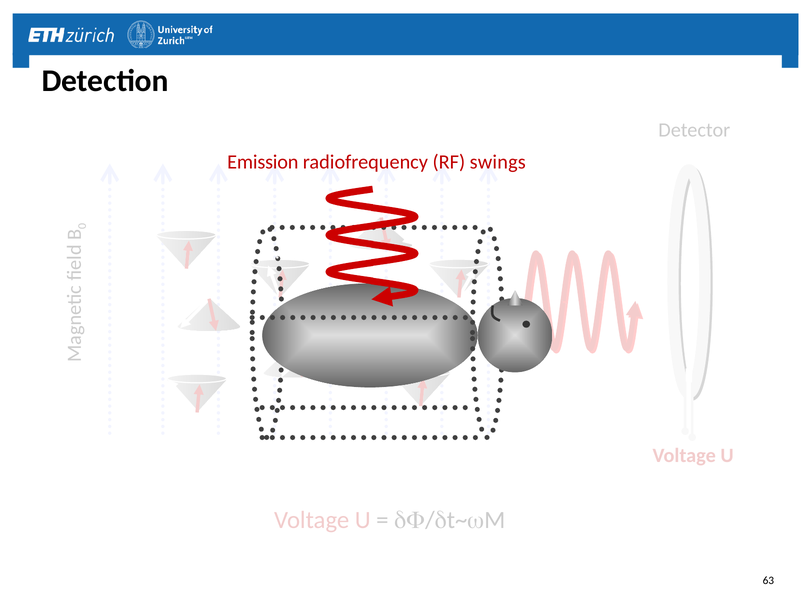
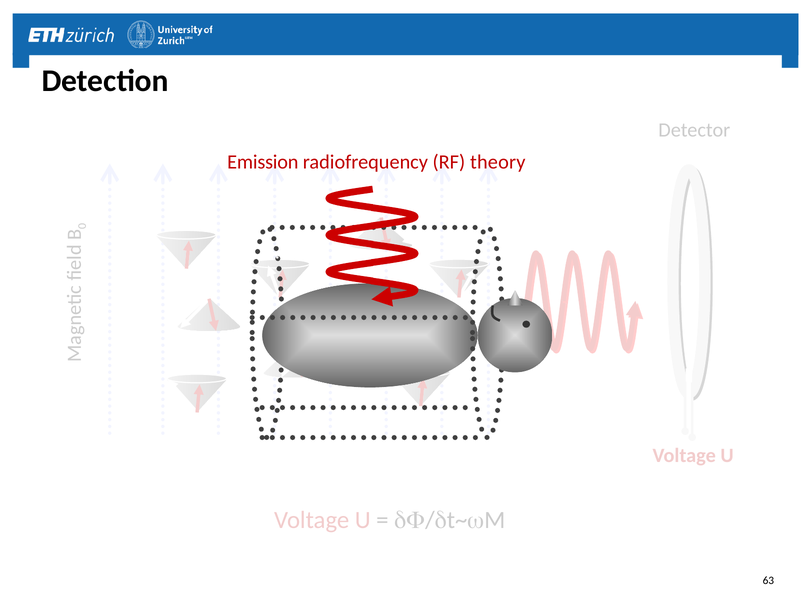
swings: swings -> theory (498, 162)
